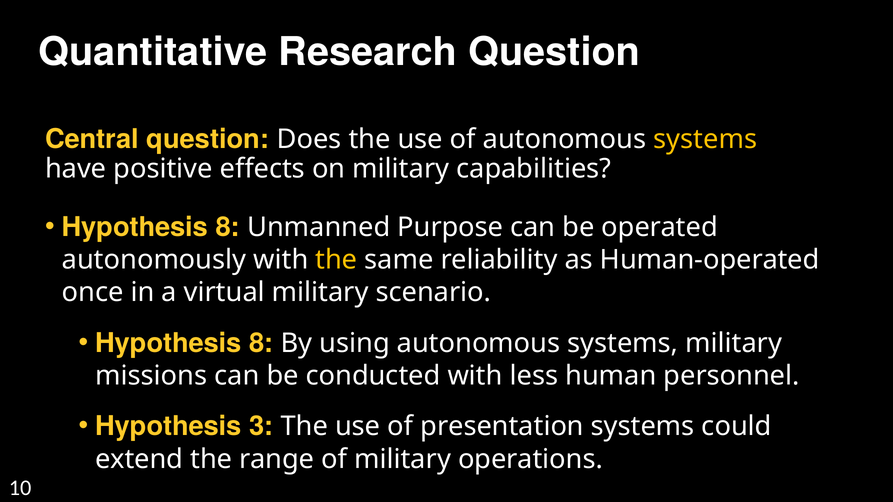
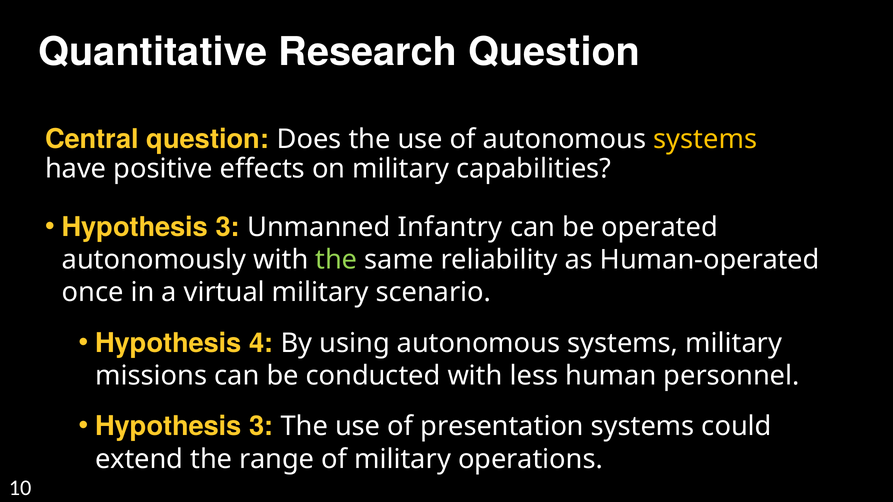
8: 8 -> 3 (228, 227)
Purpose: Purpose -> Infantry (450, 227)
the colour: yellow -> light green (336, 260)
8: 8 -> 4 (261, 343)
